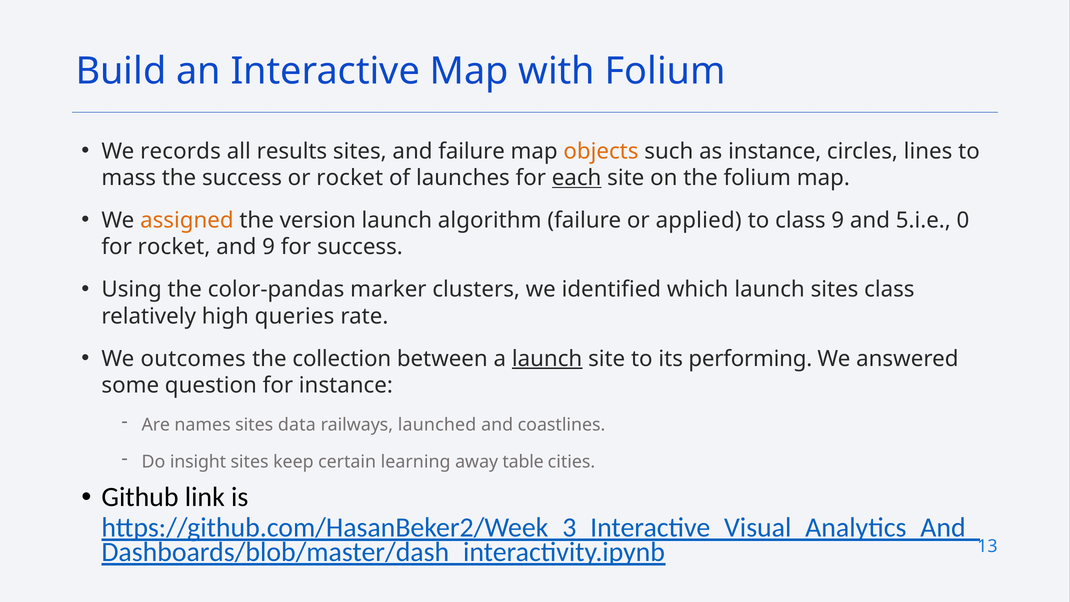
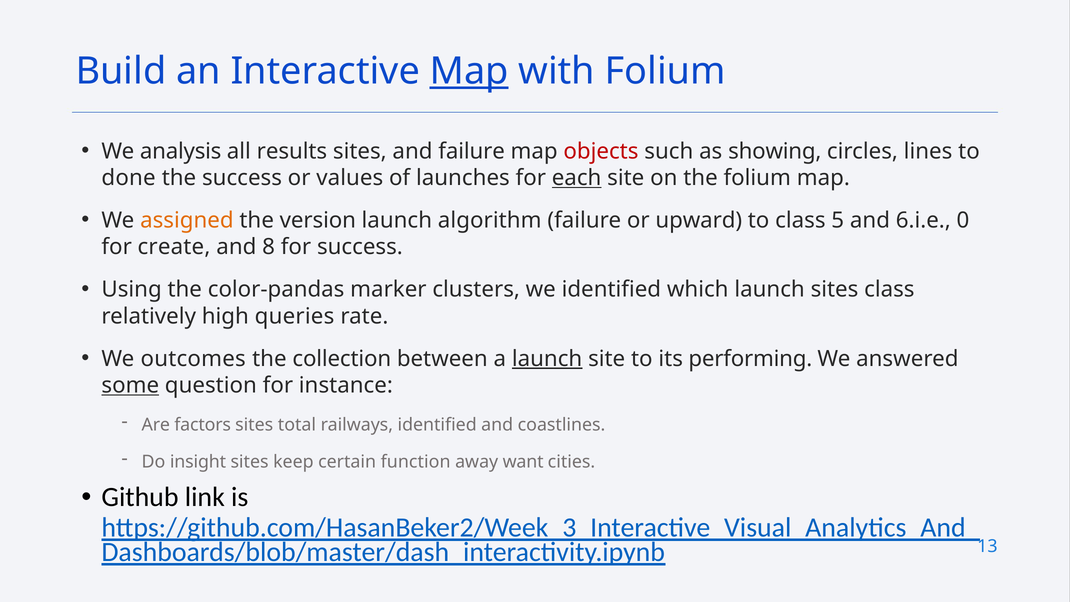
Map underline: none -> present (469, 71)
records: records -> analysis (181, 151)
objects colour: orange -> red (601, 151)
as instance: instance -> showing (775, 151)
mass: mass -> done (129, 178)
or rocket: rocket -> values (350, 178)
applied: applied -> upward (699, 220)
class 9: 9 -> 5 (838, 220)
5.i.e: 5.i.e -> 6.i.e (923, 220)
for rocket: rocket -> create (174, 247)
and 9: 9 -> 8 (269, 247)
some underline: none -> present (130, 385)
names: names -> factors (203, 425)
data: data -> total (297, 425)
railways launched: launched -> identified (437, 425)
learning: learning -> function (416, 462)
table: table -> want (523, 462)
